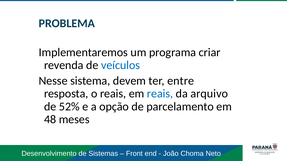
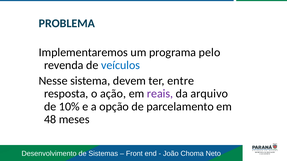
criar: criar -> pelo (210, 52)
o reais: reais -> ação (113, 94)
reais colour: blue -> purple (160, 94)
52%: 52% -> 10% (69, 107)
